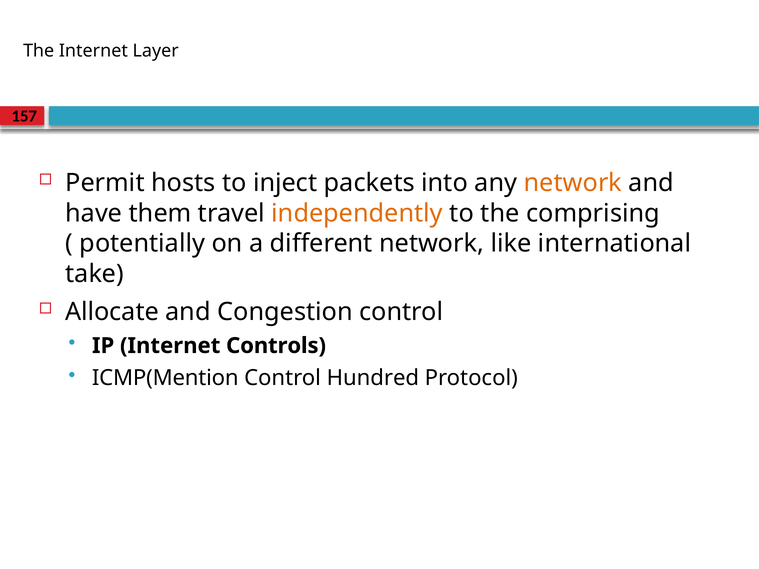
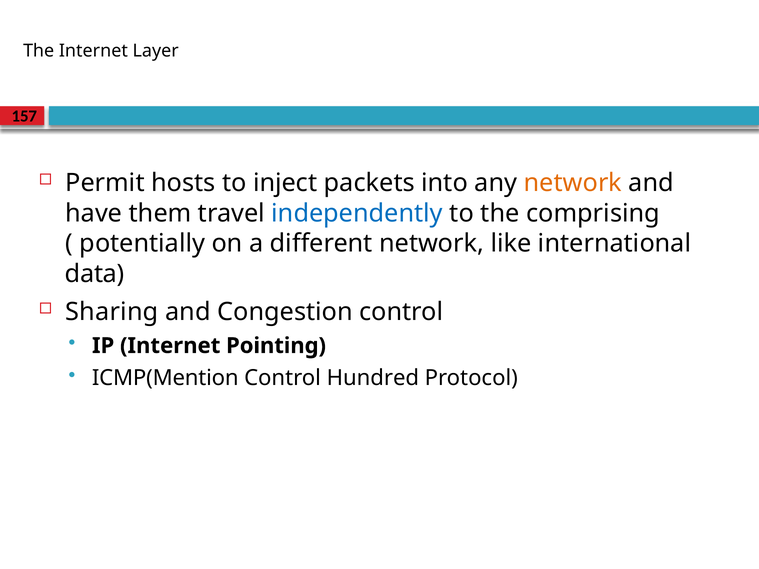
independently colour: orange -> blue (357, 213)
take: take -> data (95, 274)
Allocate: Allocate -> Sharing (112, 312)
Controls: Controls -> Pointing (276, 346)
